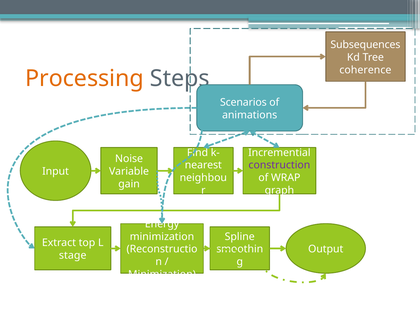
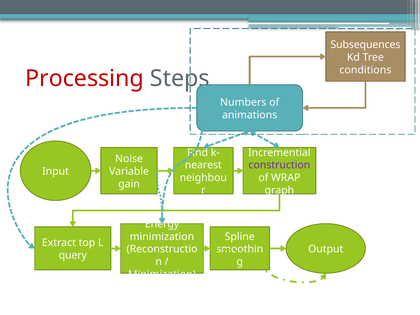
coherence: coherence -> conditions (365, 70)
Processing colour: orange -> red (85, 79)
Scenarios: Scenarios -> Numbers (243, 102)
stage: stage -> query (73, 255)
